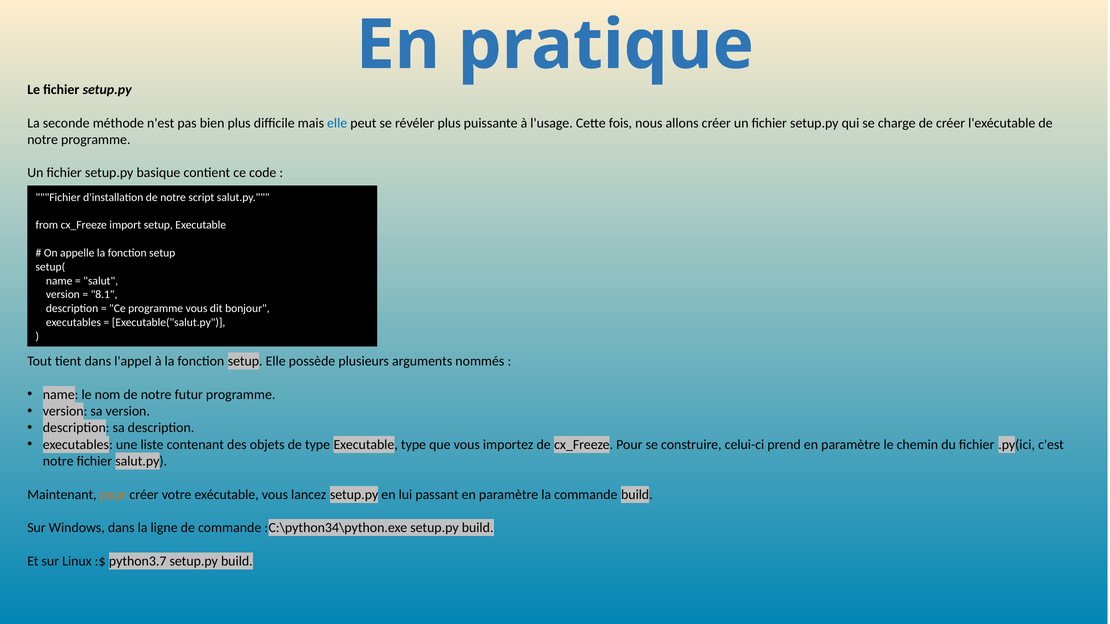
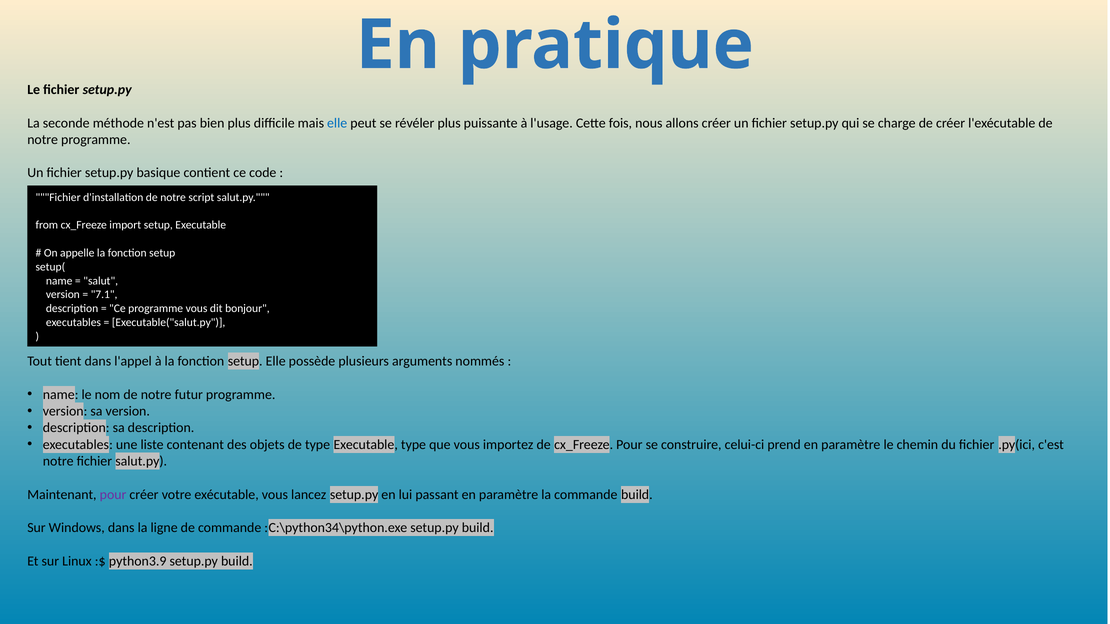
8.1: 8.1 -> 7.1 (104, 295)
pour colour: orange -> purple (113, 495)
python3.7: python3.7 -> python3.9 (138, 561)
